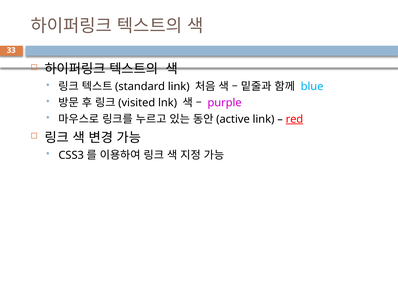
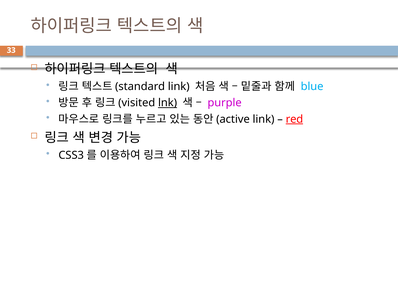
lnk underline: none -> present (168, 103)
